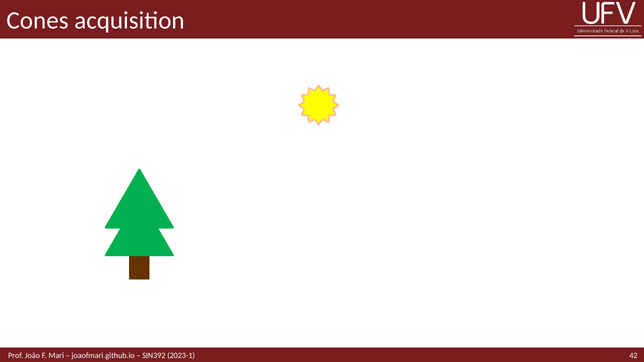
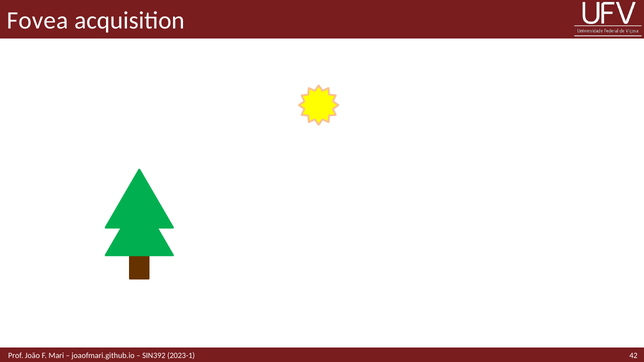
Cones: Cones -> Fovea (37, 21)
